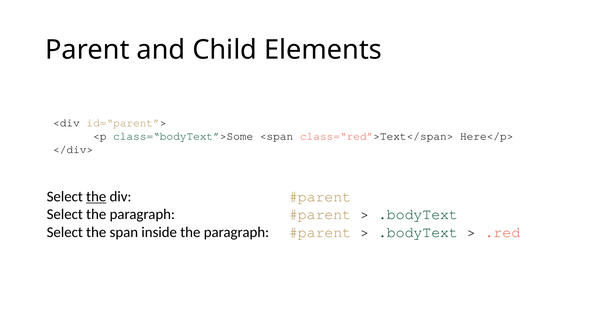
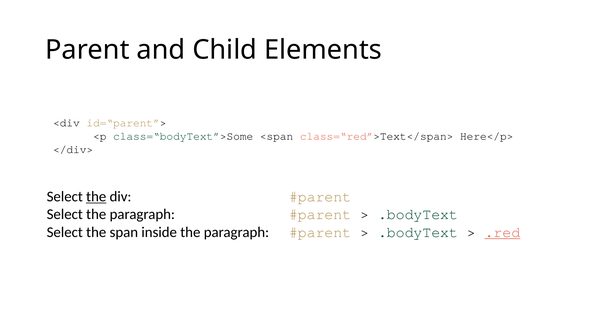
.red underline: none -> present (503, 232)
